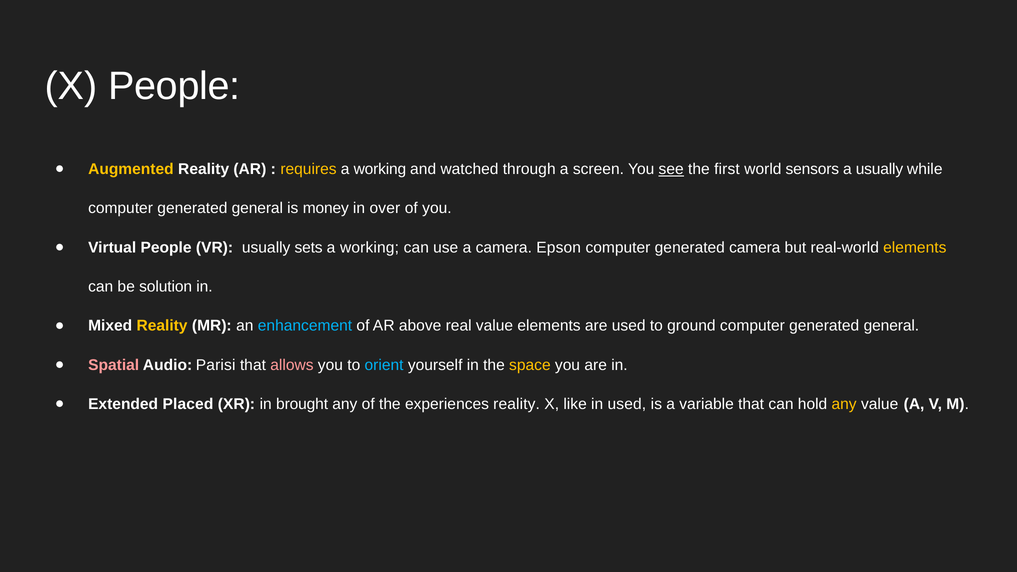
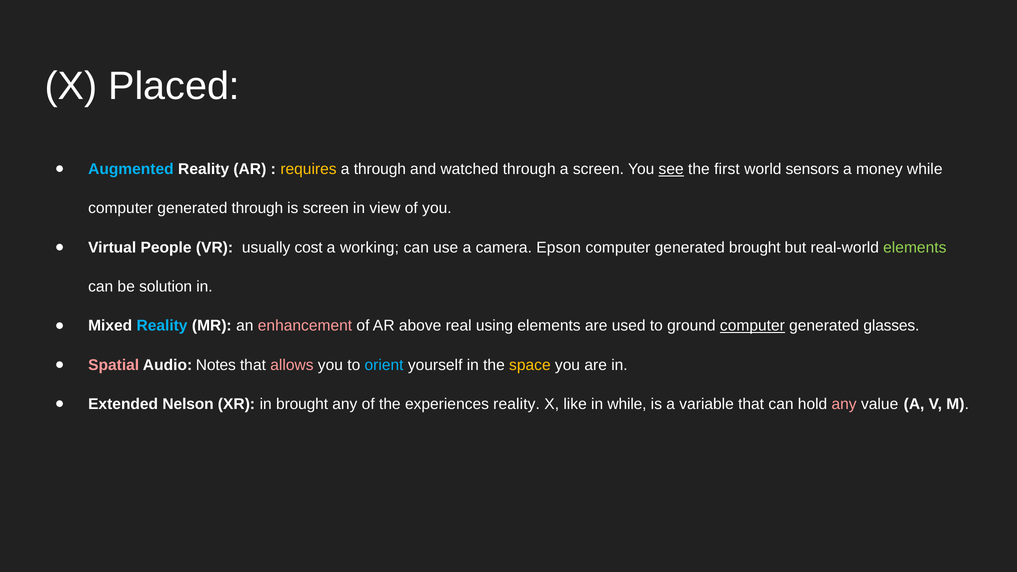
X People: People -> Placed (174, 86)
Augmented colour: yellow -> light blue (131, 169)
working: working -> through (380, 169)
a usually: usually -> money (879, 169)
general: general -> through (257, 208)
is money: money -> screen (326, 208)
over: over -> view (385, 208)
sets: sets -> cost (309, 248)
generated camera: camera -> brought (755, 248)
elements colour: yellow -> light green (915, 248)
Reality colour: yellow -> light blue (162, 326)
enhancement colour: light blue -> pink (305, 326)
real value: value -> using (494, 326)
computer underline: none -> present (752, 326)
general: general -> glasses (891, 326)
Parisi: Parisi -> Notes (216, 365)
Placed: Placed -> Nelson (188, 404)
in used: used -> while (627, 404)
any colour: yellow -> pink (844, 404)
